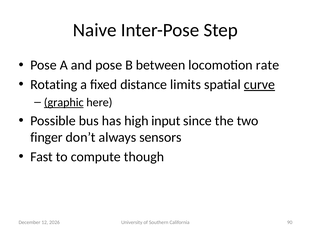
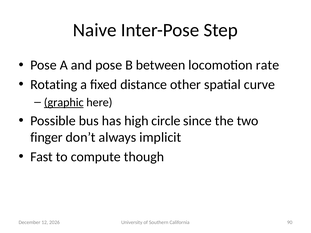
limits: limits -> other (186, 85)
curve underline: present -> none (259, 85)
input: input -> circle (166, 121)
sensors: sensors -> implicit (160, 138)
